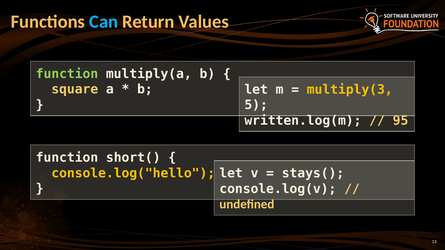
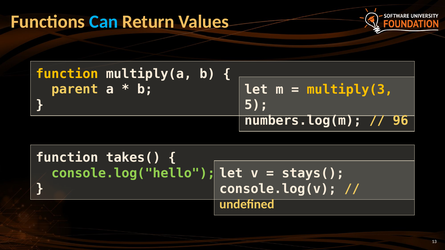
function colour: light green -> yellow (67, 74)
square: square -> parent (75, 89)
written.log(m: written.log(m -> numbers.log(m (303, 121)
95: 95 -> 96 (401, 121)
short(: short( -> takes( (133, 158)
console.log("hello colour: yellow -> light green (133, 173)
